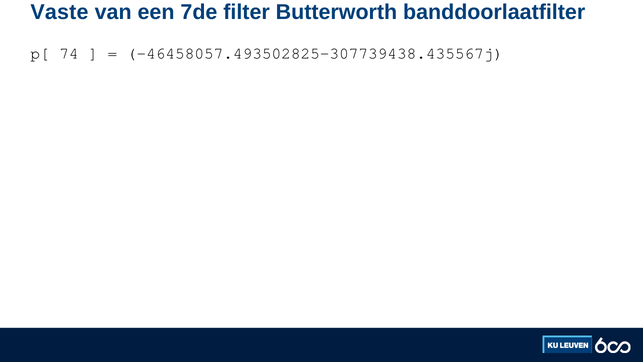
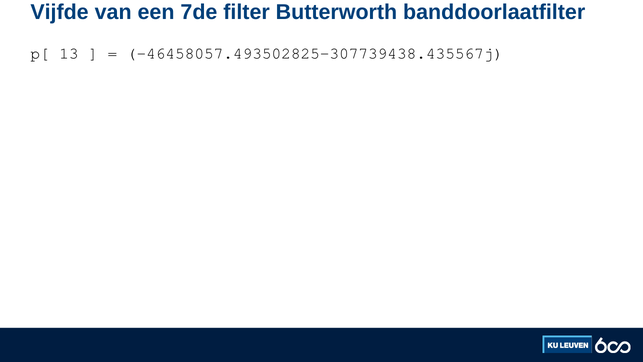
Vaste: Vaste -> Vijfde (60, 12)
74: 74 -> 13 (69, 53)
